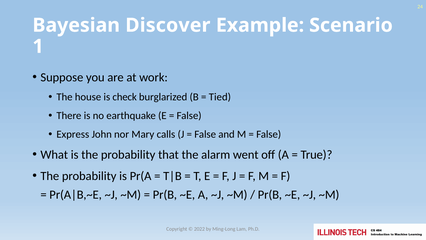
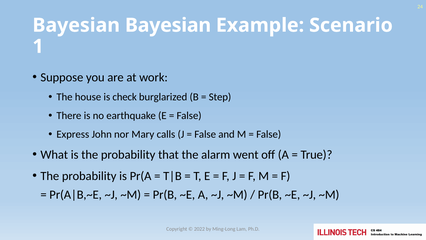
Bayesian Discover: Discover -> Bayesian (168, 25)
Tied: Tied -> Step (220, 97)
